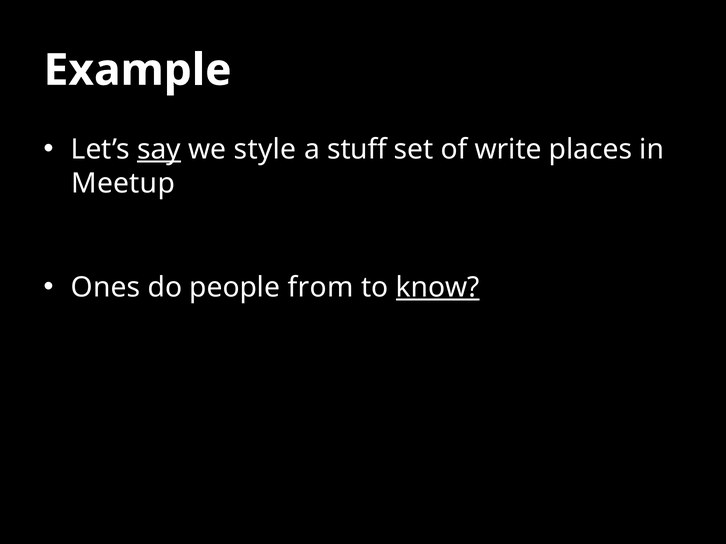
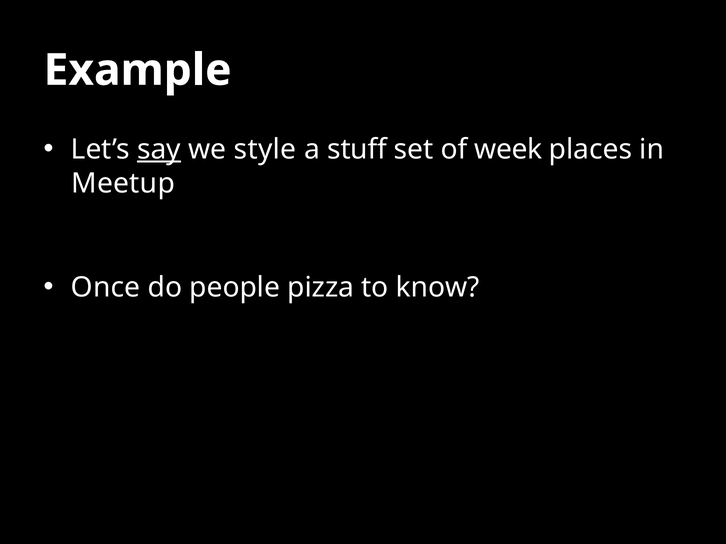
write: write -> week (508, 150)
Ones: Ones -> Once (106, 288)
from: from -> pizza (321, 288)
know underline: present -> none (438, 288)
